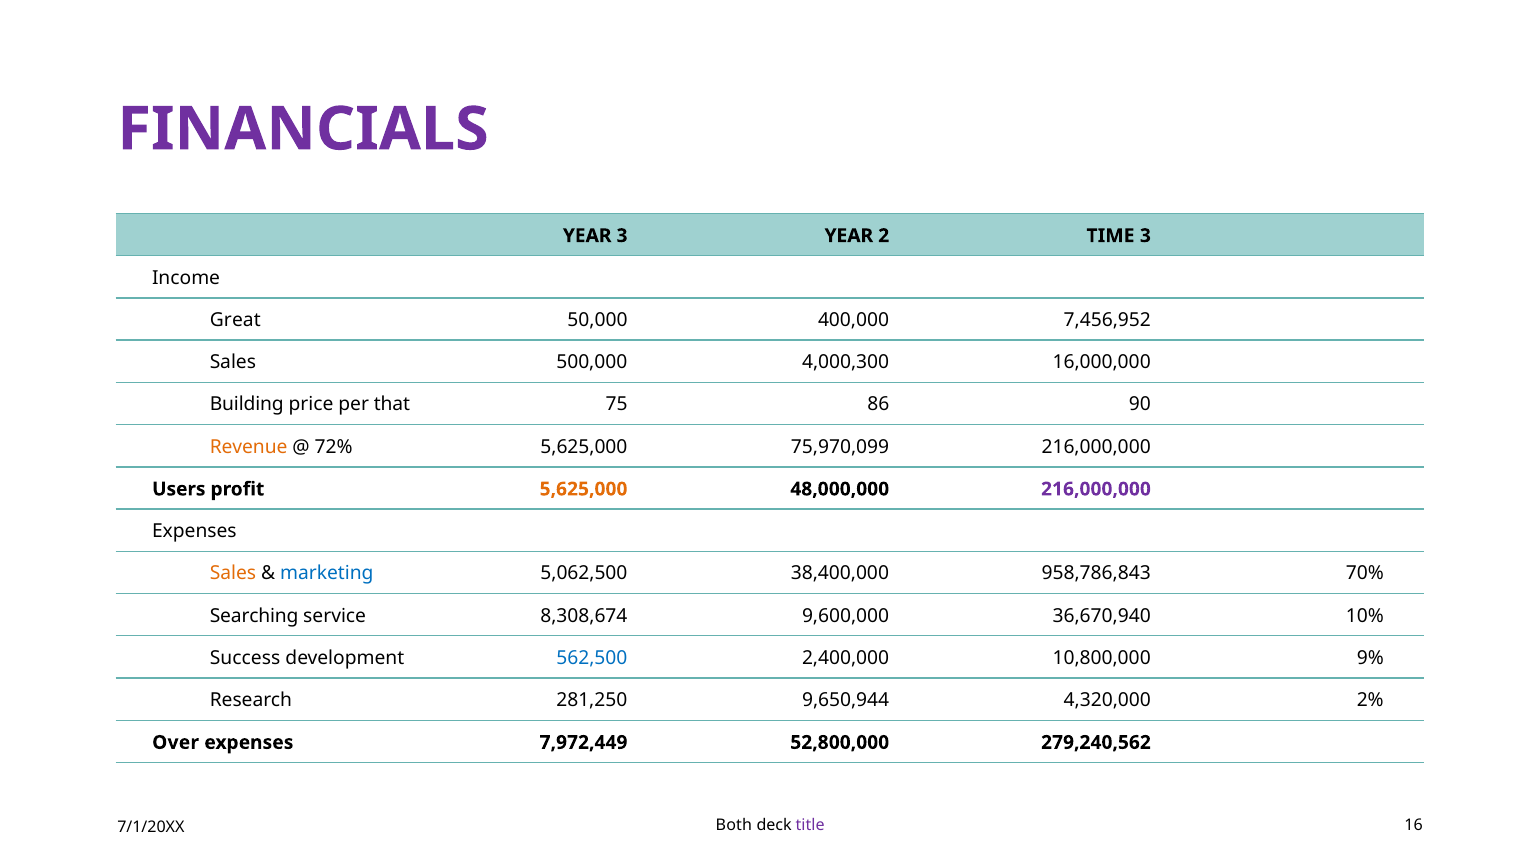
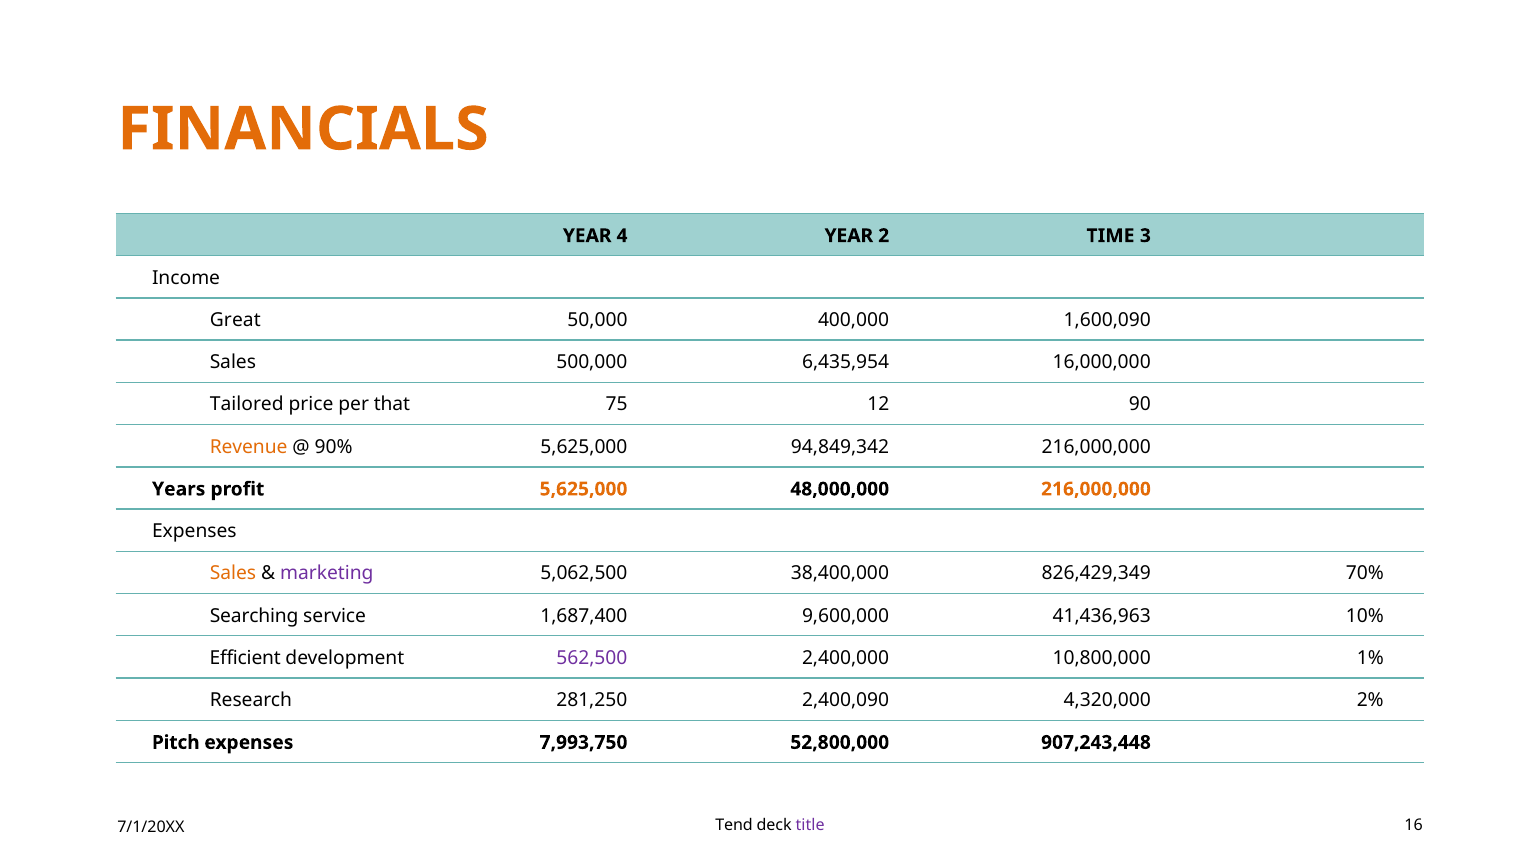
FINANCIALS colour: purple -> orange (303, 129)
YEAR 3: 3 -> 4 (622, 236)
7,456,952: 7,456,952 -> 1,600,090 (1107, 320)
4,000,300: 4,000,300 -> 6,435,954 (846, 363)
Building: Building -> Tailored (247, 405)
86: 86 -> 12 (878, 405)
72%: 72% -> 90% (334, 447)
75,970,099: 75,970,099 -> 94,849,342 (840, 447)
Users: Users -> Years (179, 489)
216,000,000 colour: purple -> orange (1096, 489)
marketing colour: blue -> purple (327, 574)
958,786,843: 958,786,843 -> 826,429,349 (1096, 574)
8,308,674: 8,308,674 -> 1,687,400 (584, 616)
36,670,940: 36,670,940 -> 41,436,963 (1102, 616)
Success: Success -> Efficient (245, 658)
562,500 colour: blue -> purple (592, 658)
9%: 9% -> 1% (1370, 658)
9,650,944: 9,650,944 -> 2,400,090 (846, 700)
Over: Over -> Pitch (176, 743)
7,972,449: 7,972,449 -> 7,993,750 (584, 743)
279,240,562: 279,240,562 -> 907,243,448 (1096, 743)
Both: Both -> Tend (734, 826)
